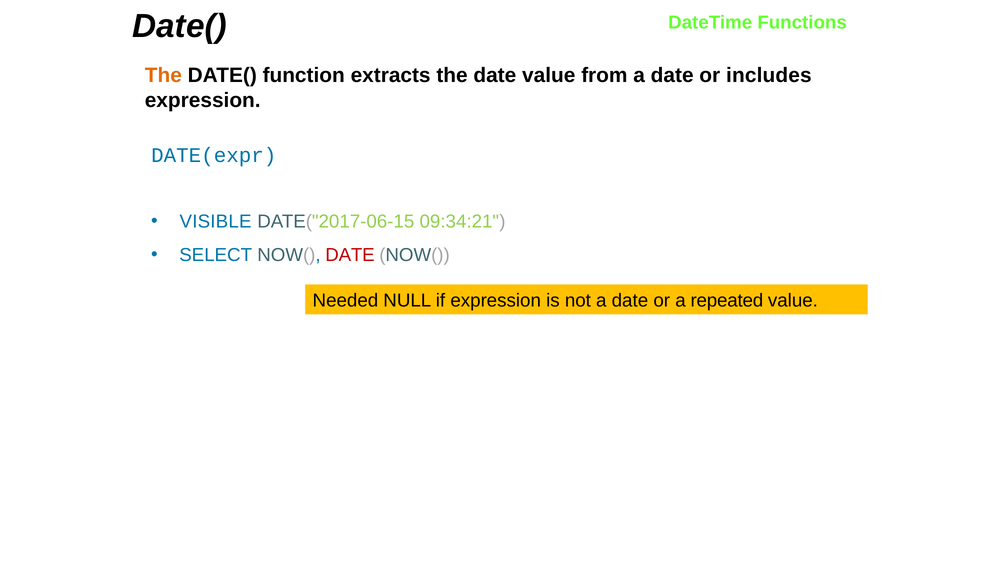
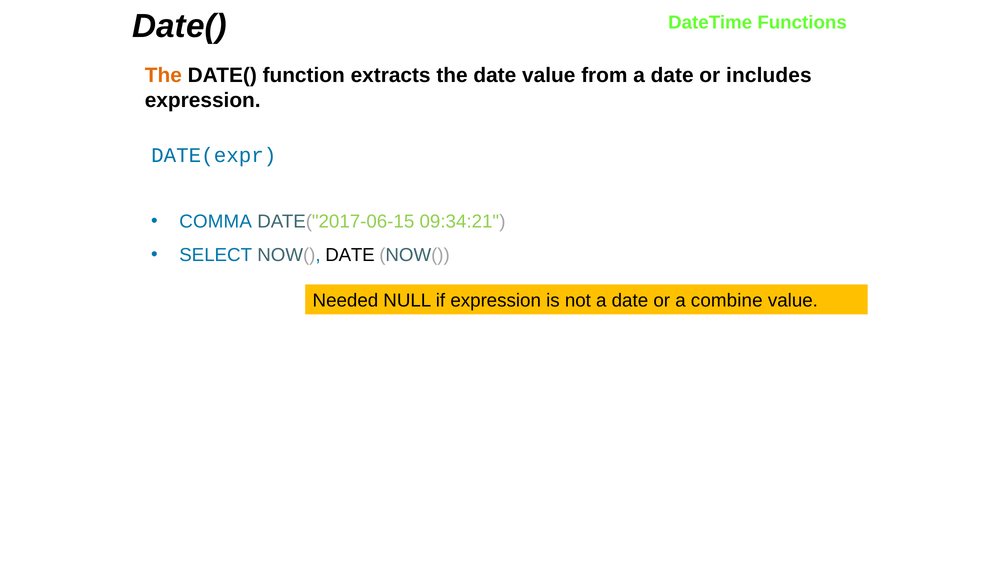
VISIBLE: VISIBLE -> COMMA (216, 221)
DATE colour: red -> black (350, 255)
repeated: repeated -> combine (727, 300)
